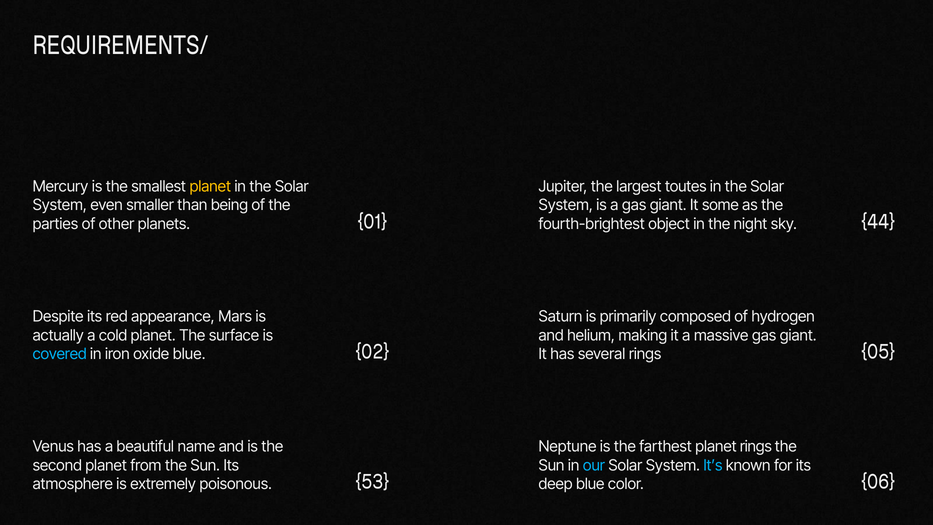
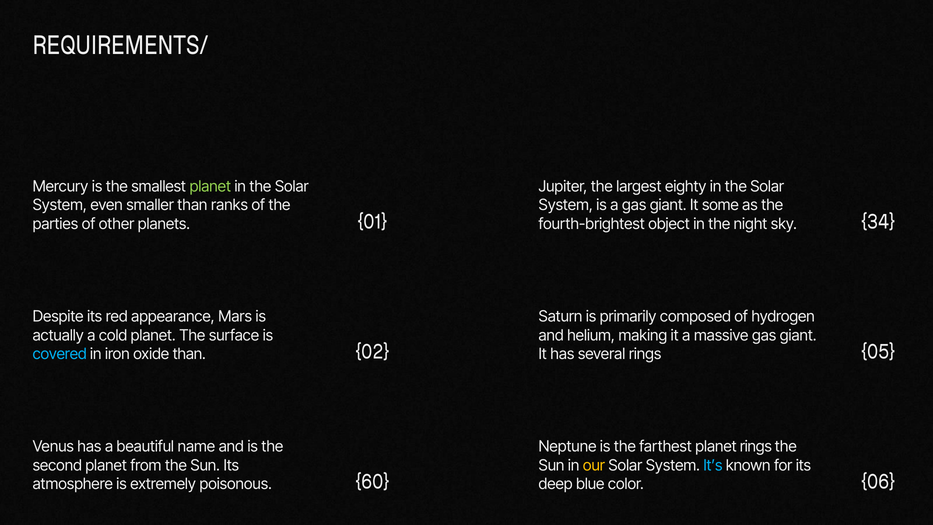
planet colour: yellow -> light green (210, 187)
toutes: toutes -> eighty (686, 187)
being: being -> ranks (229, 205)
44: 44 -> 34 (878, 223)
oxide blue: blue -> than (189, 354)
our colour: light blue -> yellow (594, 465)
53: 53 -> 60 (372, 483)
